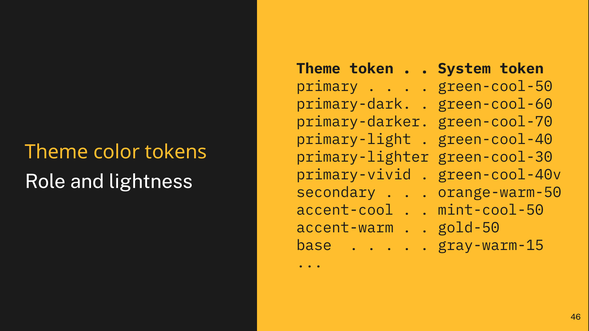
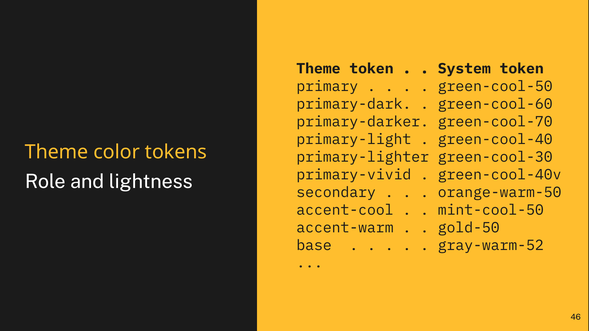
gray-warm-15: gray-warm-15 -> gray-warm-52 (491, 245)
